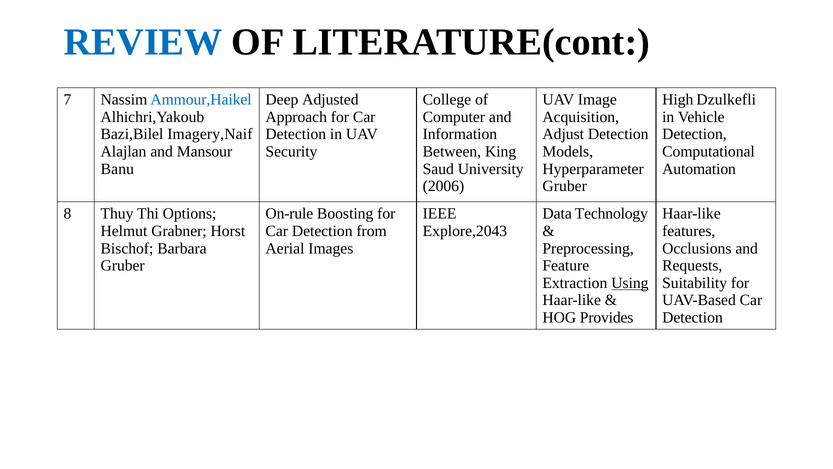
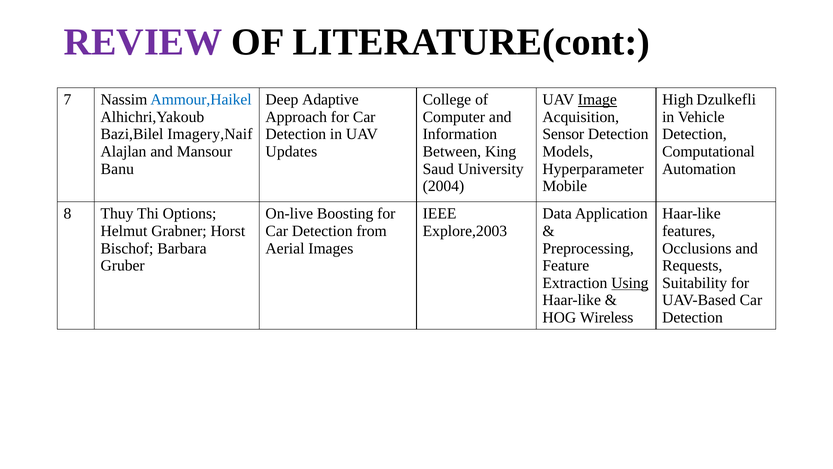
REVIEW colour: blue -> purple (143, 42)
Adjusted: Adjusted -> Adaptive (330, 100)
Image underline: none -> present (597, 100)
Adjust: Adjust -> Sensor (563, 134)
Security: Security -> Updates (291, 151)
2006: 2006 -> 2004 (443, 186)
Gruber: Gruber -> Mobile (565, 186)
On-rule: On-rule -> On-live (289, 214)
Technology: Technology -> Application (611, 214)
Explore,2043: Explore,2043 -> Explore,2003 (465, 231)
Provides: Provides -> Wireless (607, 317)
